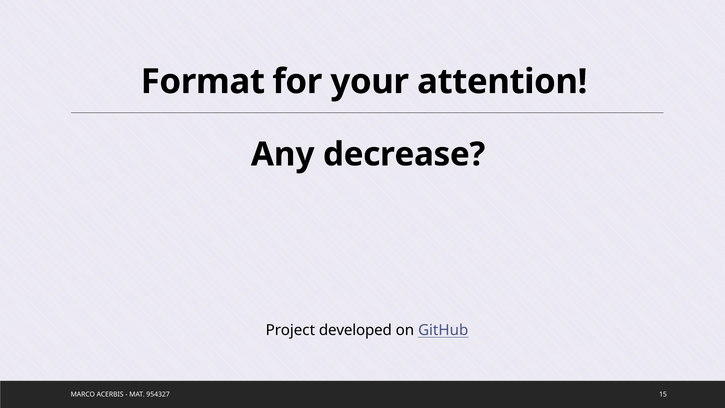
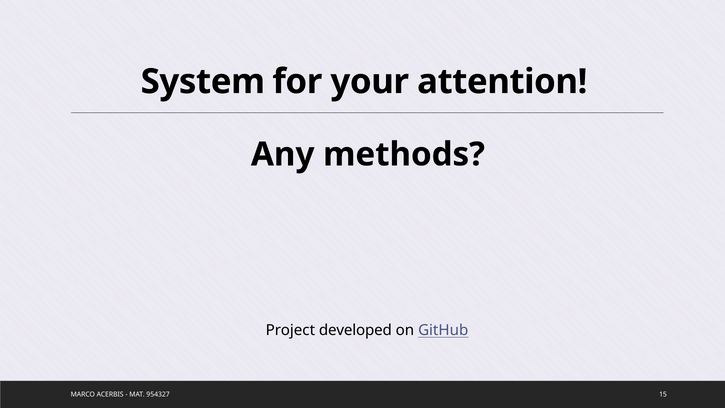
Format: Format -> System (203, 82)
decrease: decrease -> methods (404, 154)
